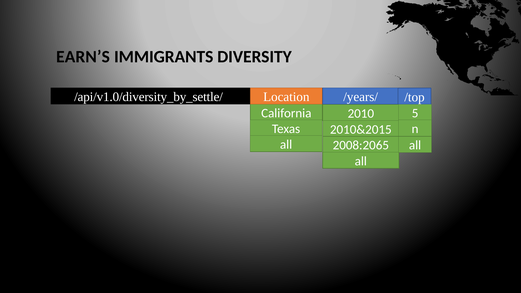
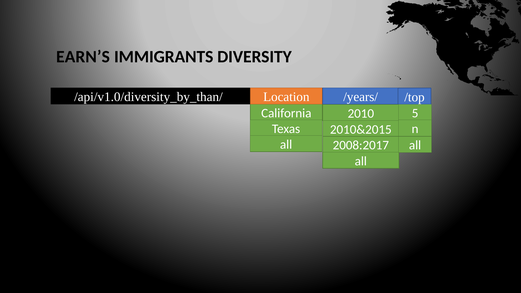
/api/v1.0/diversity_by_settle/: /api/v1.0/diversity_by_settle/ -> /api/v1.0/diversity_by_than/ (148, 97)
2008:2065: 2008:2065 -> 2008:2017 (361, 145)
